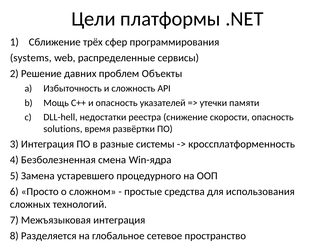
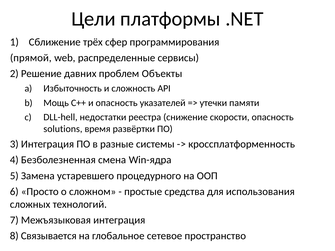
systems: systems -> прямой (31, 58)
Разделяется: Разделяется -> Связывается (49, 236)
